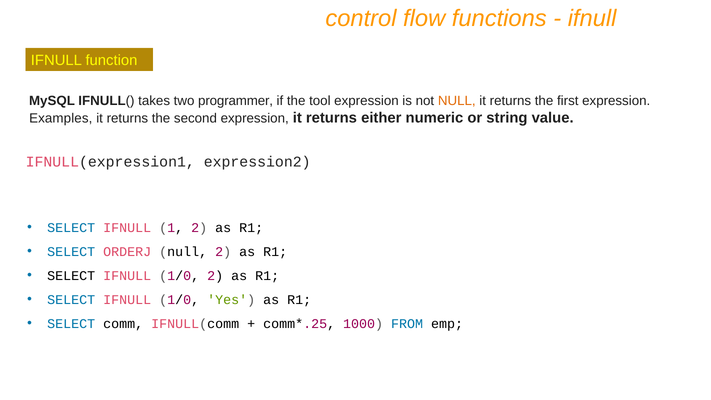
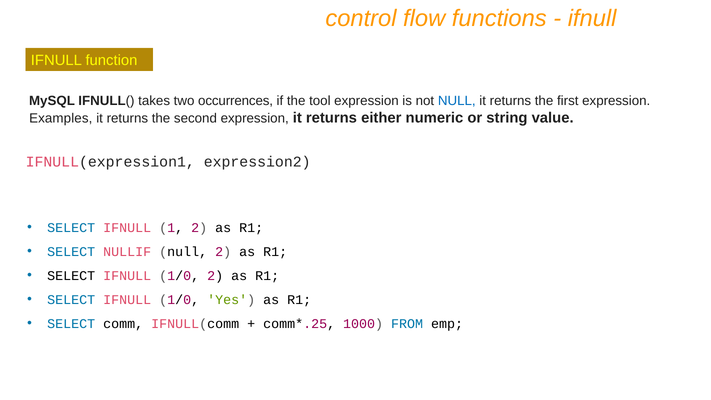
programmer: programmer -> occurrences (236, 101)
NULL colour: orange -> blue (457, 101)
ORDERJ: ORDERJ -> NULLIF (127, 252)
